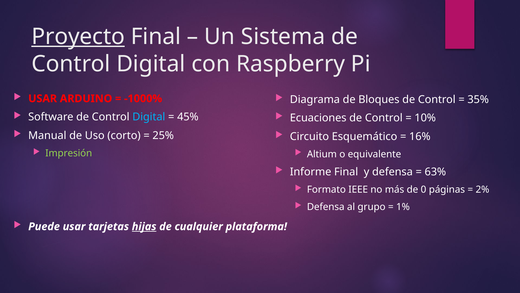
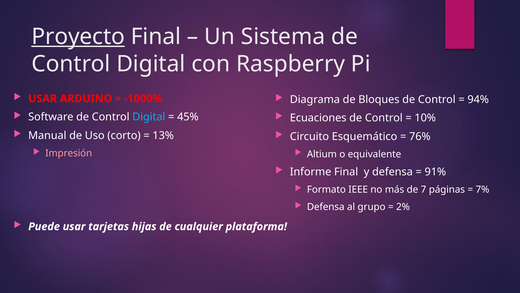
35%: 35% -> 94% (478, 99)
25%: 25% -> 13% (163, 135)
16%: 16% -> 76% (420, 136)
Impresión colour: light green -> pink (69, 153)
63%: 63% -> 91% (435, 172)
0: 0 -> 7 (424, 189)
2%: 2% -> 7% (482, 189)
1%: 1% -> 2% (403, 207)
hijas underline: present -> none (144, 226)
